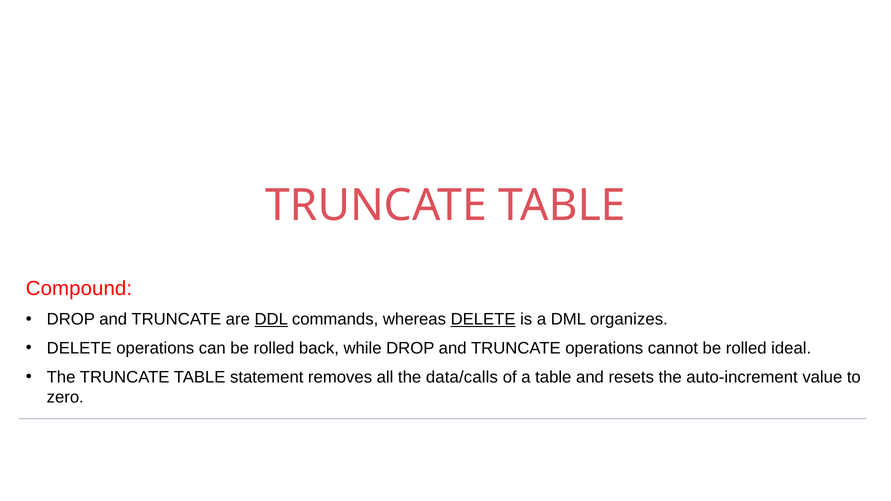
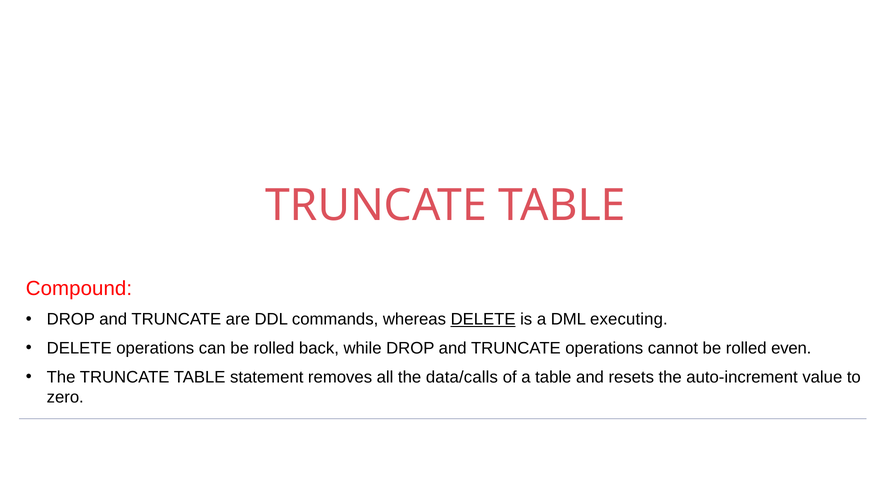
DDL underline: present -> none (271, 320)
organizes: organizes -> executing (629, 320)
ideal: ideal -> even (791, 348)
